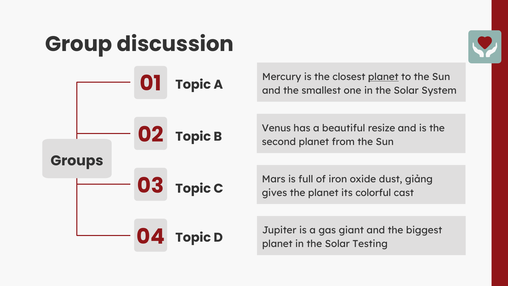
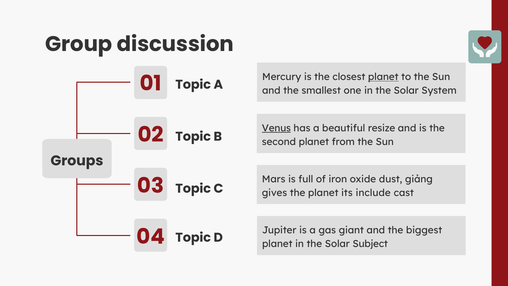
Venus underline: none -> present (276, 128)
colorful: colorful -> include (373, 193)
Testing: Testing -> Subject (370, 244)
